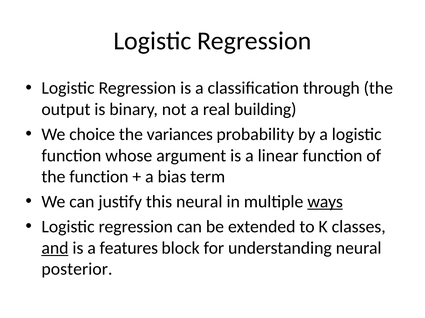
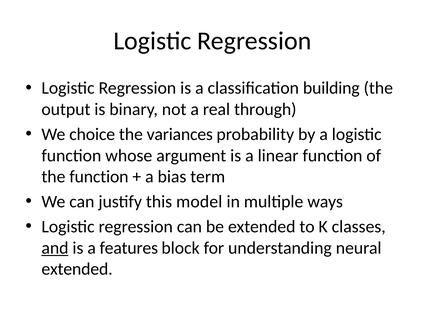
through: through -> building (331, 88)
building: building -> through (265, 110)
this neural: neural -> model (199, 202)
ways underline: present -> none (325, 202)
posterior: posterior -> extended (77, 270)
